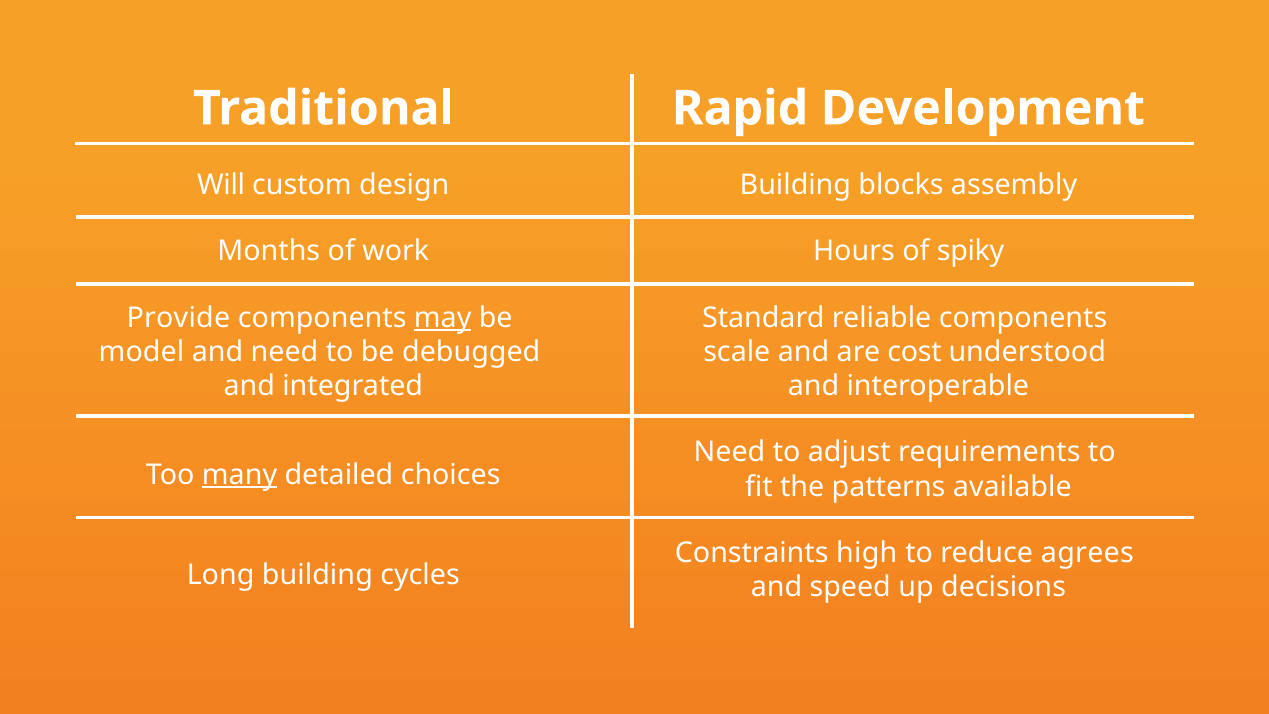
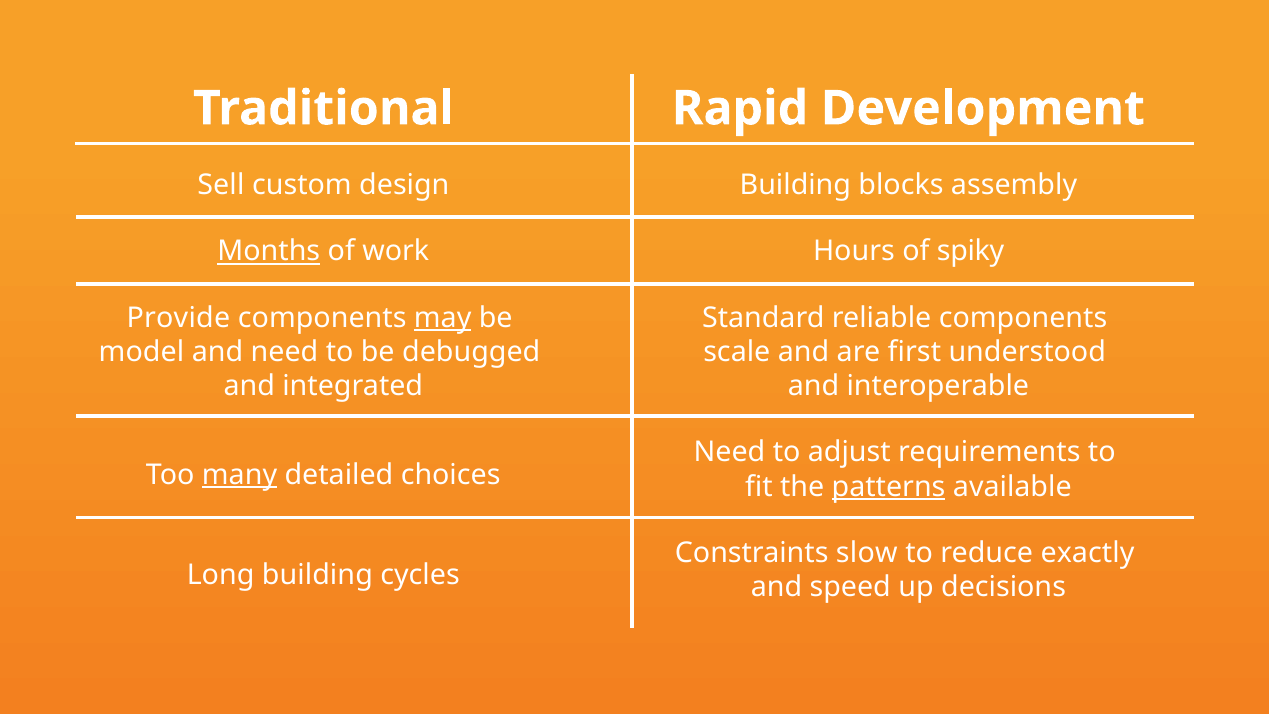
Will: Will -> Sell (221, 185)
Months underline: none -> present (269, 251)
cost: cost -> first (914, 352)
patterns underline: none -> present (889, 487)
high: high -> slow (867, 553)
agrees: agrees -> exactly (1087, 553)
